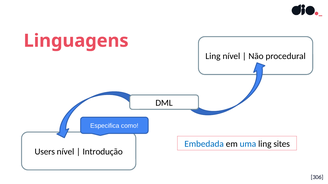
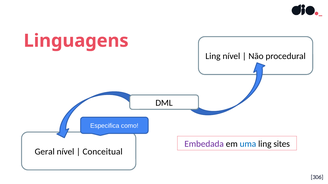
Embedada colour: blue -> purple (204, 144)
Users: Users -> Geral (45, 152)
Introdução: Introdução -> Conceitual (103, 152)
